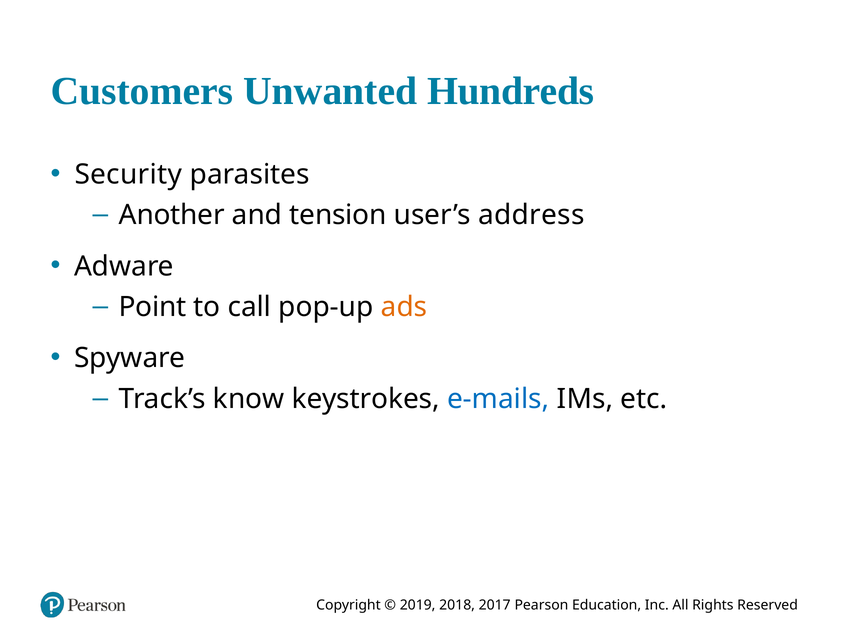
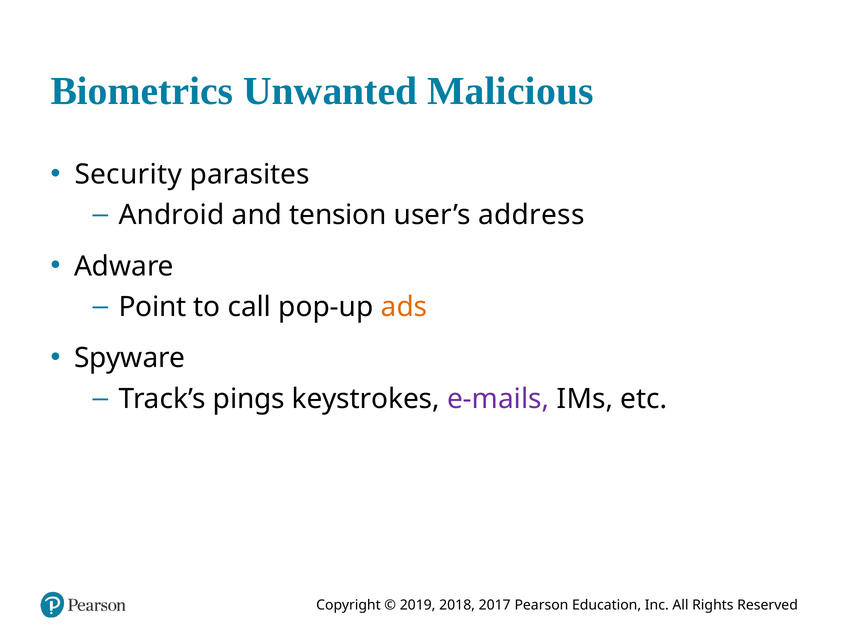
Customers: Customers -> Biometrics (142, 91)
Hundreds: Hundreds -> Malicious (510, 91)
Another: Another -> Android (172, 215)
know: know -> pings (249, 399)
e-mails colour: blue -> purple (498, 399)
